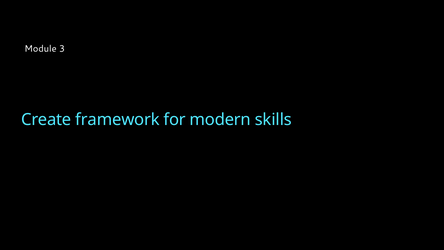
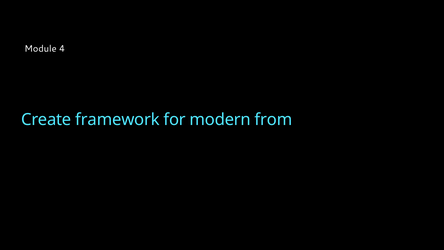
3: 3 -> 4 (62, 49)
skills: skills -> from (273, 120)
